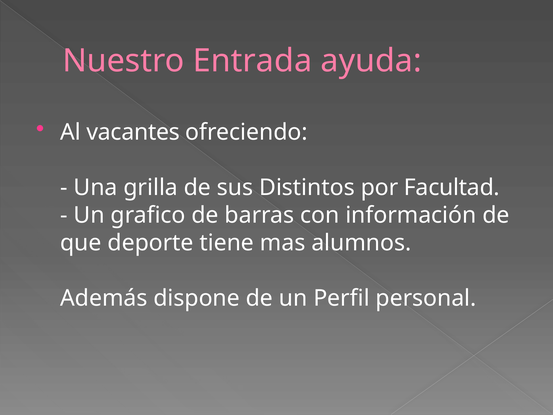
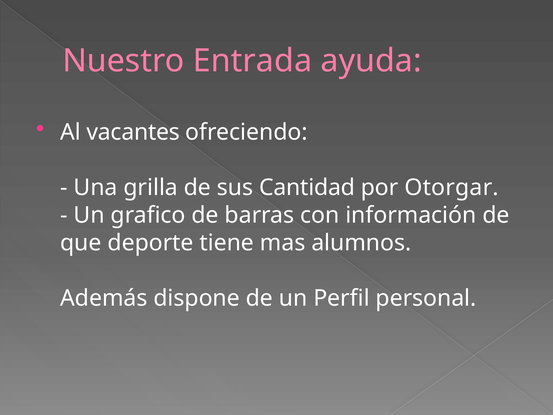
Distintos: Distintos -> Cantidad (307, 187)
Facultad: Facultad -> Otorgar (452, 187)
